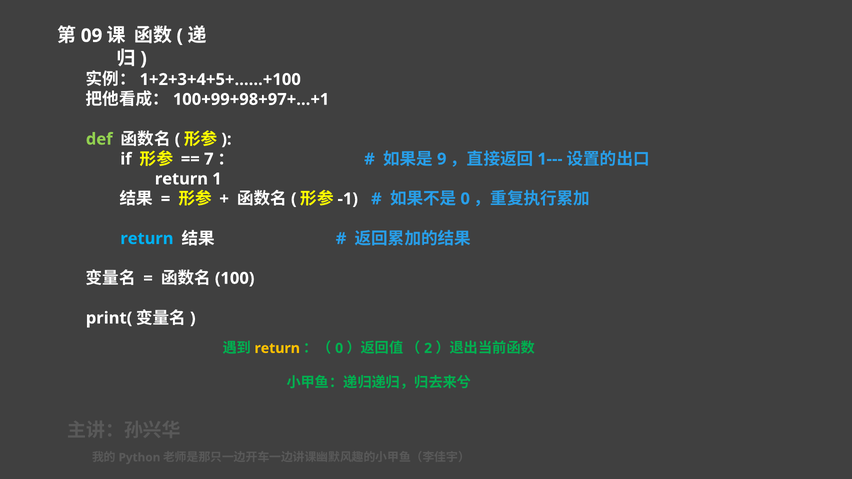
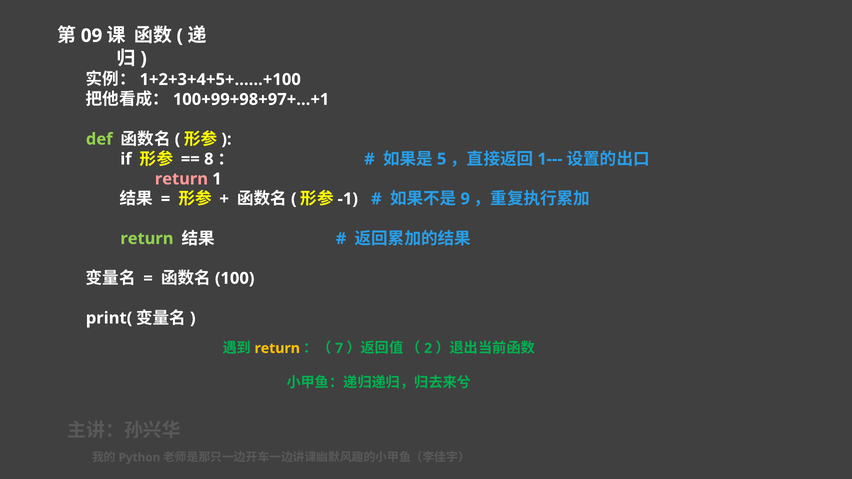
7: 7 -> 8 (209, 159)
9: 9 -> 5 (442, 159)
return colour: white -> pink (181, 179)
0: 0 -> 9 (465, 199)
return colour: light blue -> light green (147, 239)
0: 0 -> 7 (339, 348)
